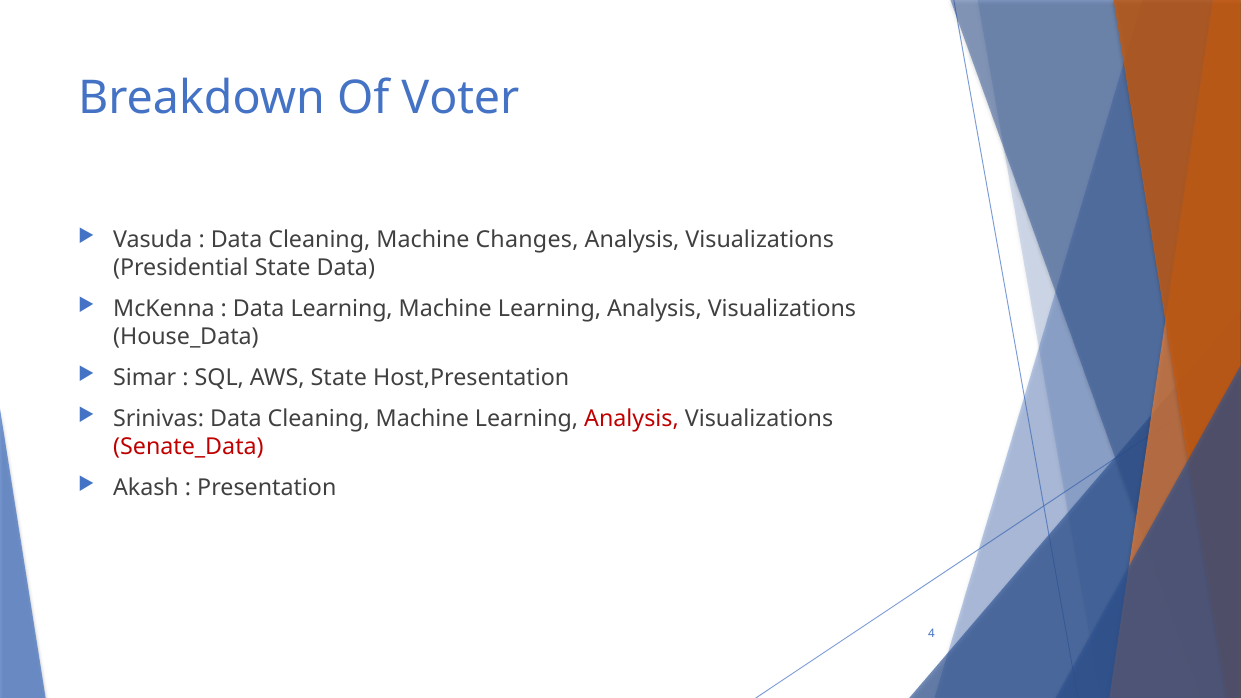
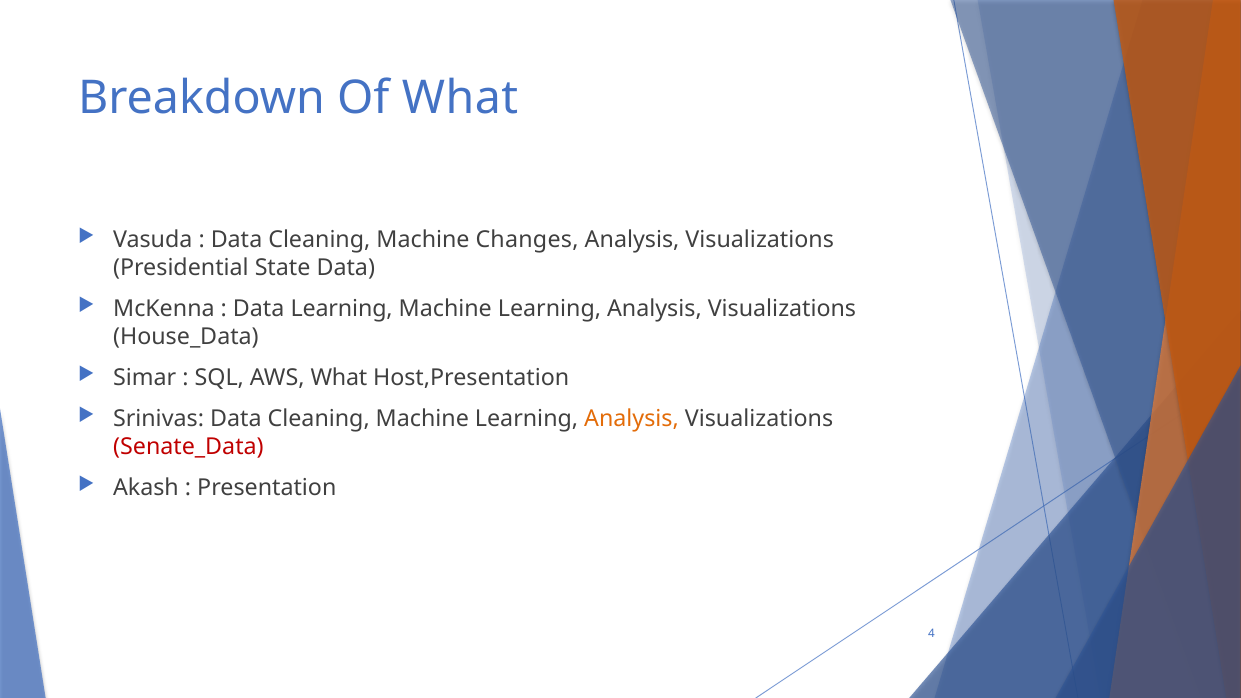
Of Voter: Voter -> What (460, 98)
AWS State: State -> What (339, 378)
Analysis colour: red -> orange (632, 419)
